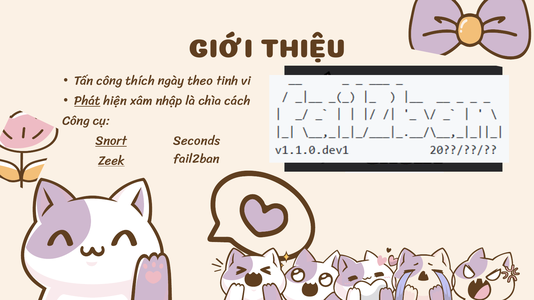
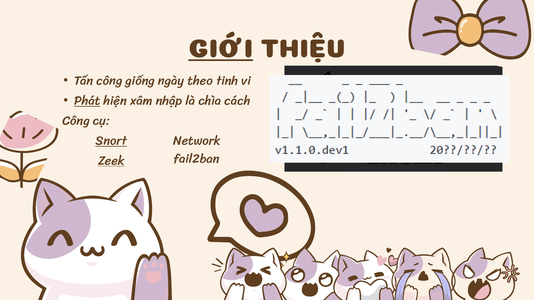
GIỚI underline: none -> present (221, 49)
thích: thích -> giống (140, 81)
Seconds: Seconds -> Network (197, 141)
